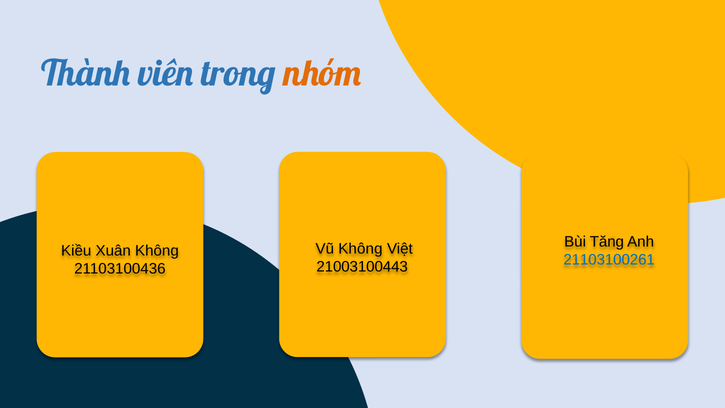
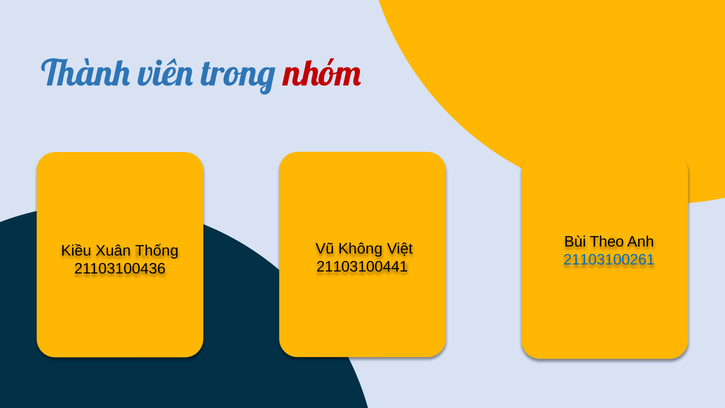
nhóm colour: orange -> red (322, 74)
Tăng: Tăng -> Theo (607, 242)
Xuân Không: Không -> Thống (157, 251)
21003100443: 21003100443 -> 21103100441 (362, 267)
